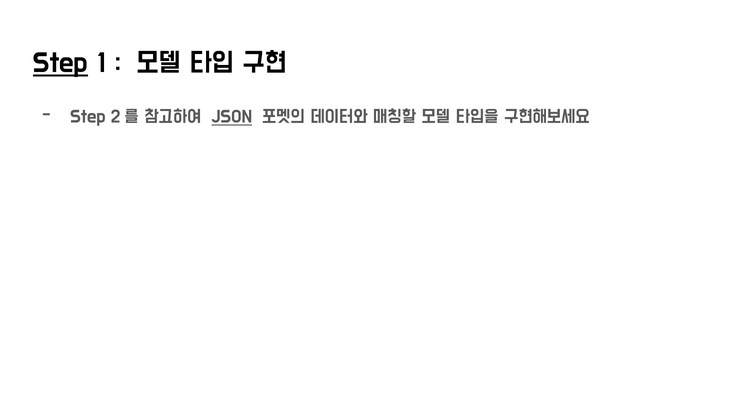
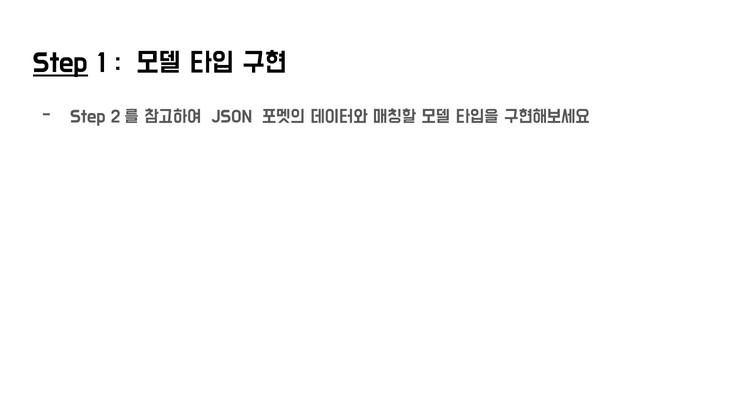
JSON underline: present -> none (232, 117)
